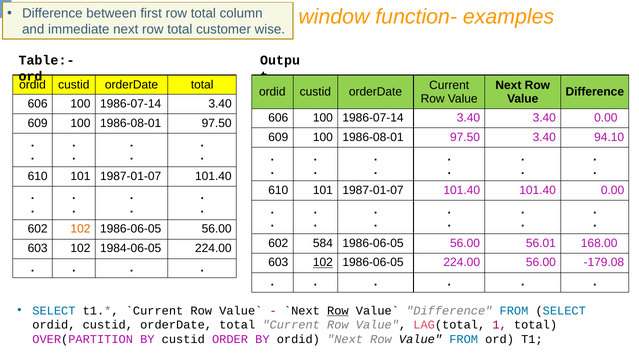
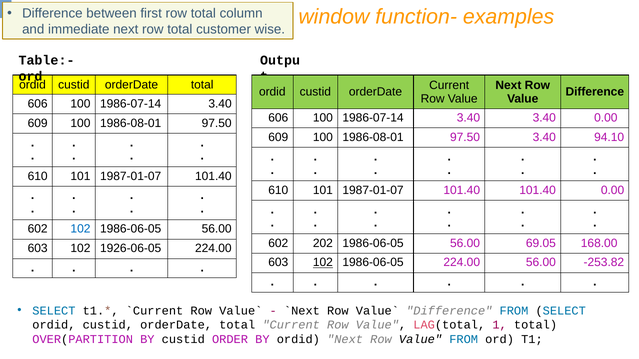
102 colour: orange -> blue (80, 229)
584: 584 -> 202 (323, 243)
56.01: 56.01 -> 69.05 (541, 243)
1984-06-05: 1984-06-05 -> 1926-06-05 (131, 249)
-179.08: -179.08 -> -253.82 (604, 263)
Row underline: present -> none (338, 311)
